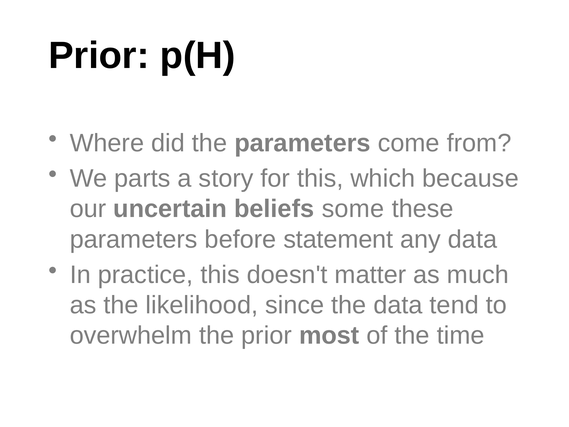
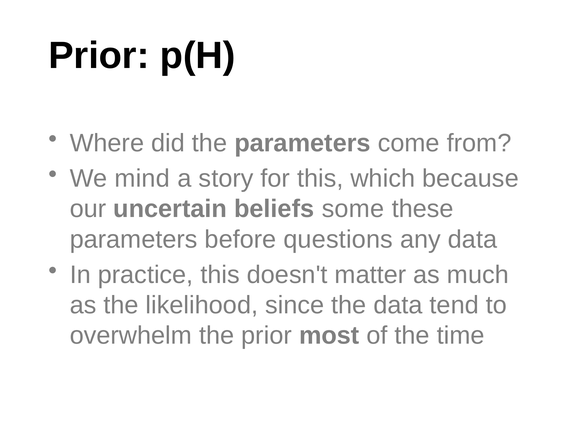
parts: parts -> mind (142, 178)
statement: statement -> questions (338, 239)
